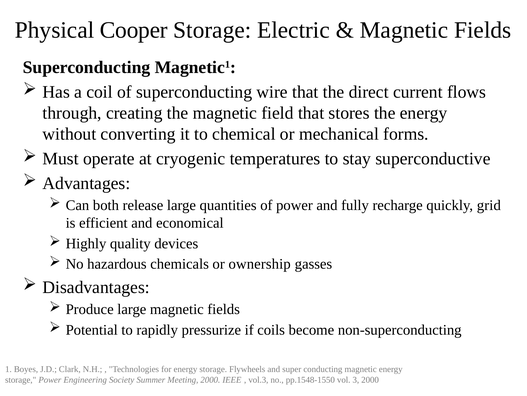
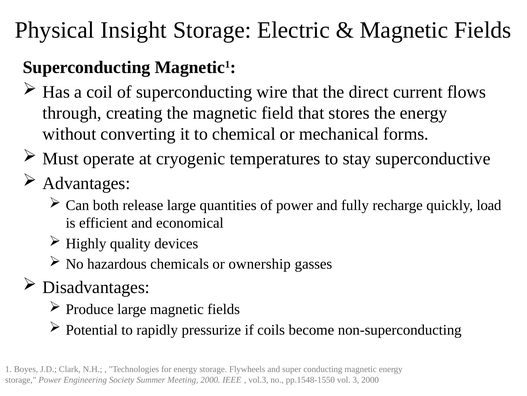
Cooper: Cooper -> Insight (134, 30)
grid: grid -> load (489, 205)
